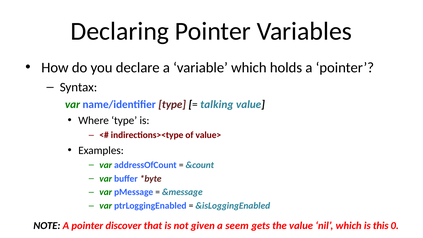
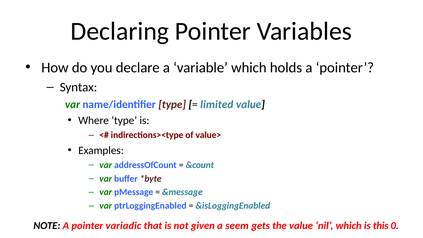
talking: talking -> limited (217, 104)
discover: discover -> variadic (123, 226)
